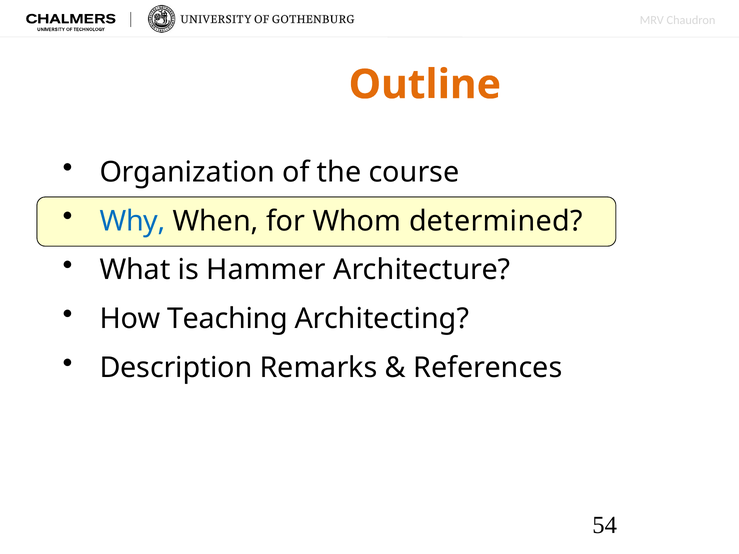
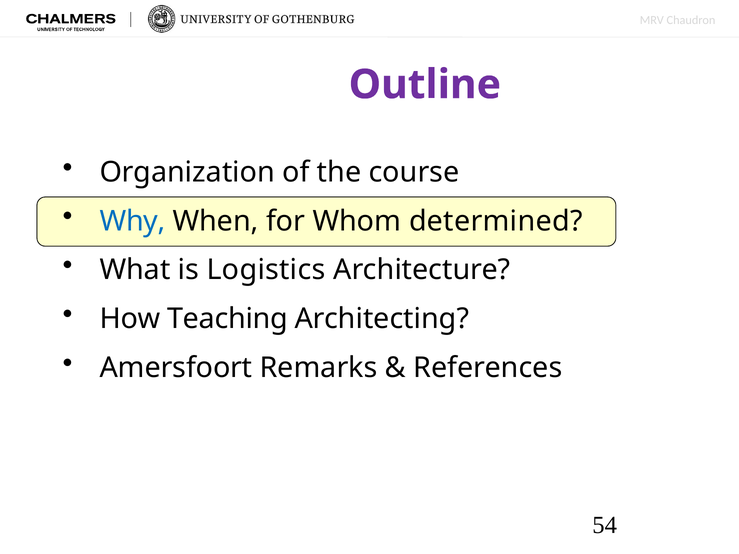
Outline colour: orange -> purple (425, 85)
Hammer: Hammer -> Logistics (266, 270)
Description: Description -> Amersfoort (176, 368)
